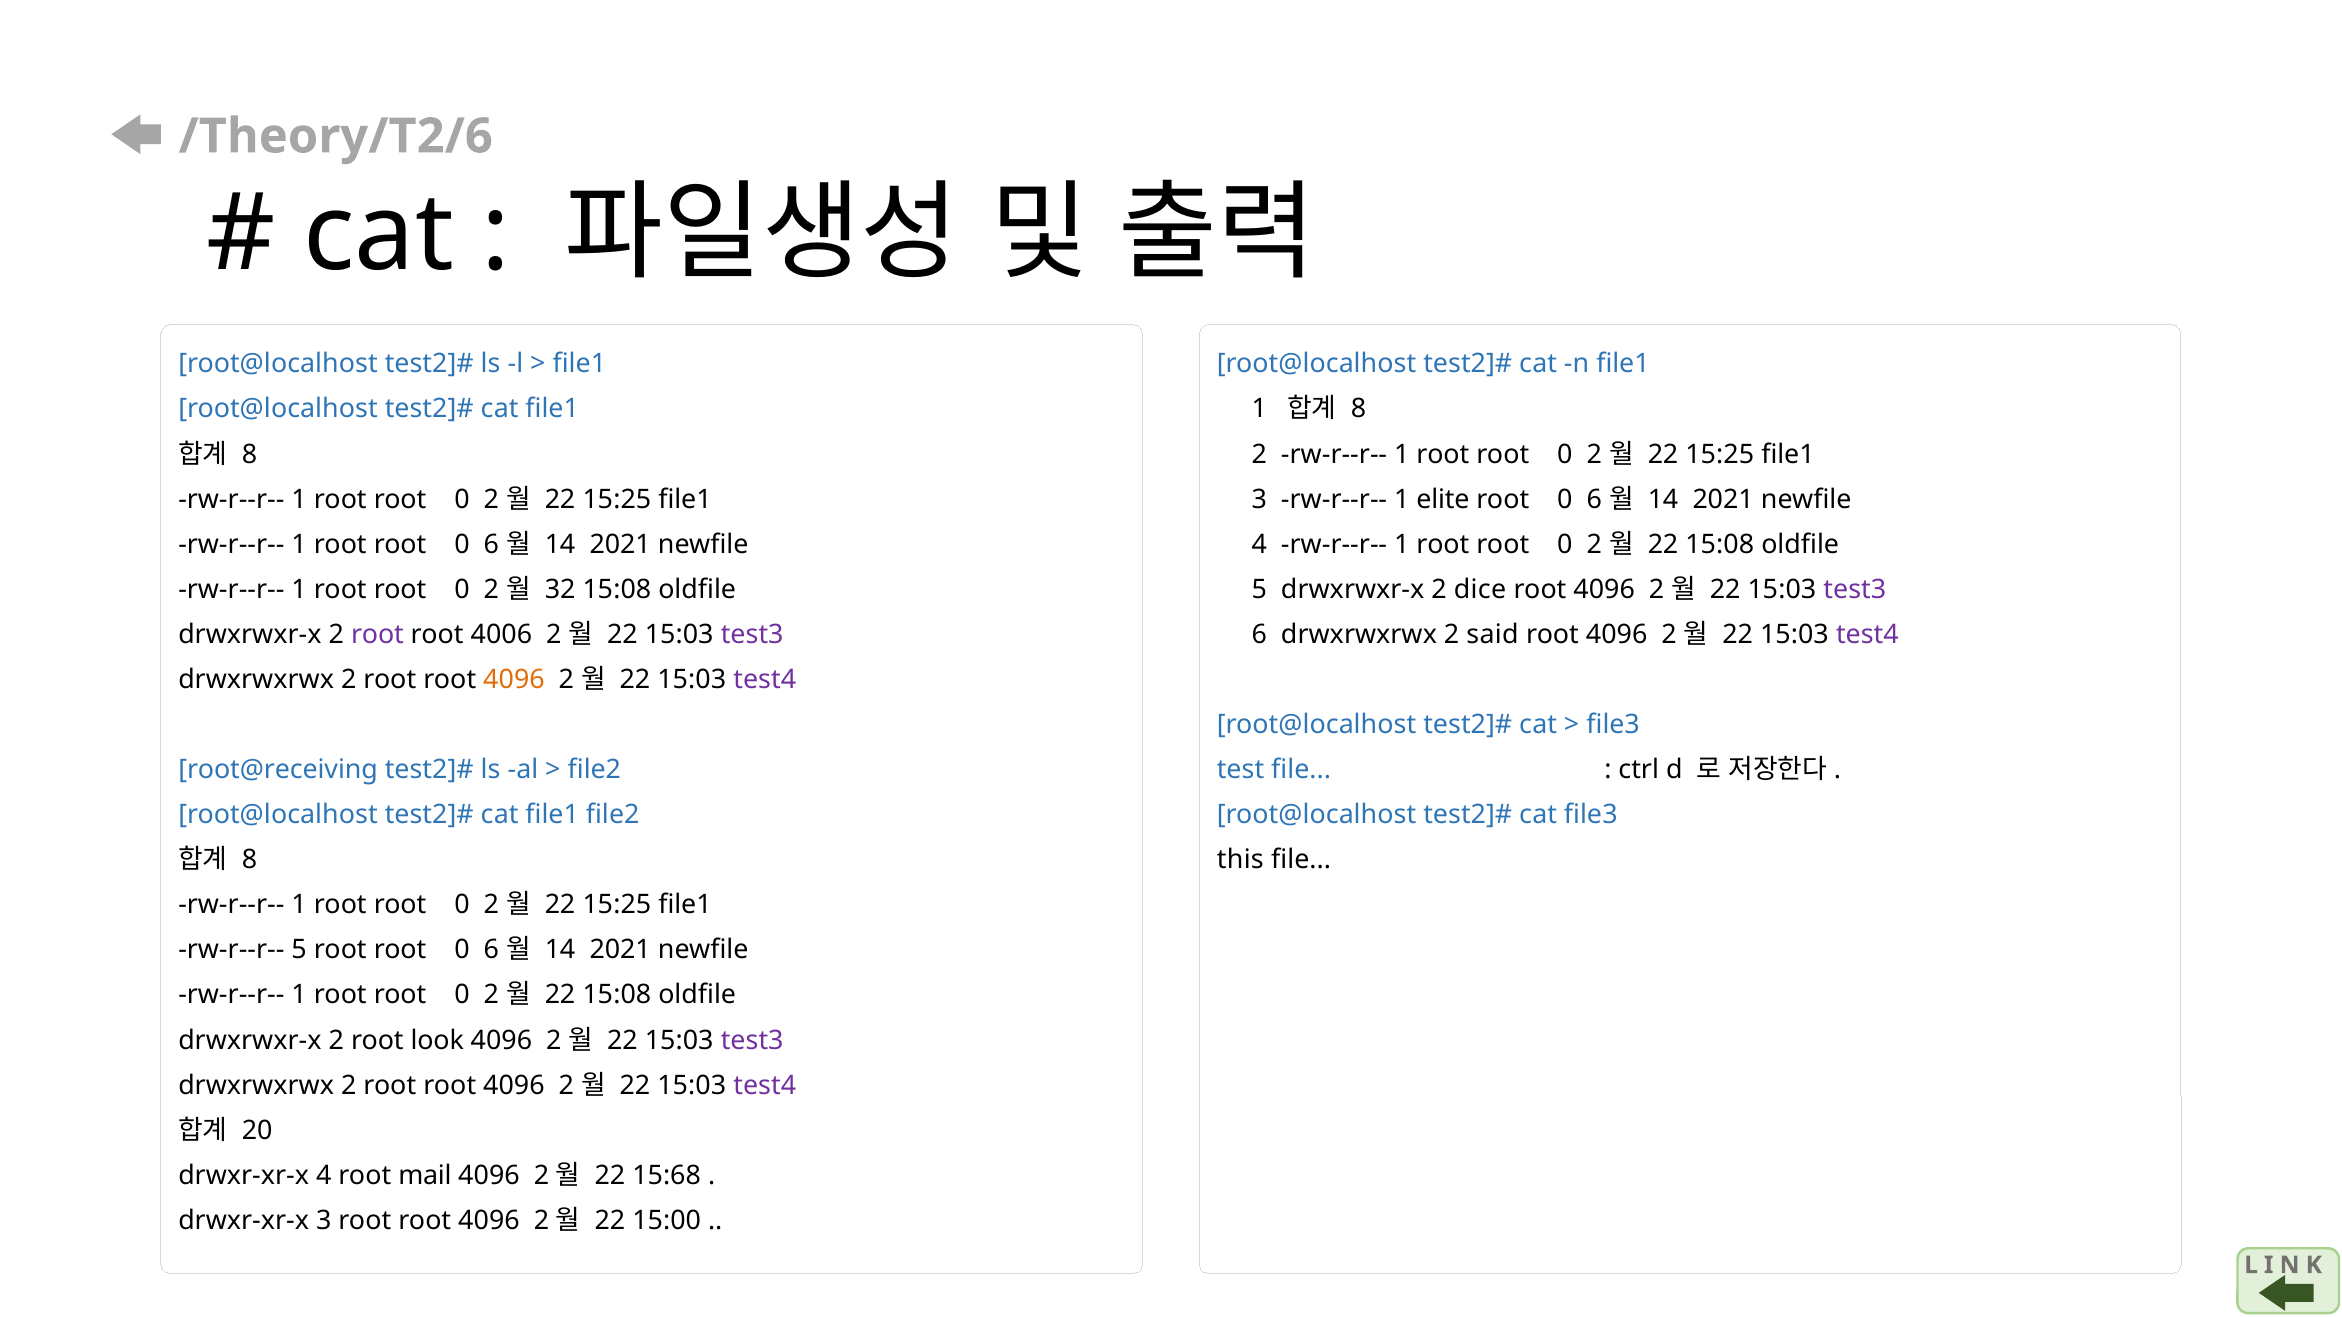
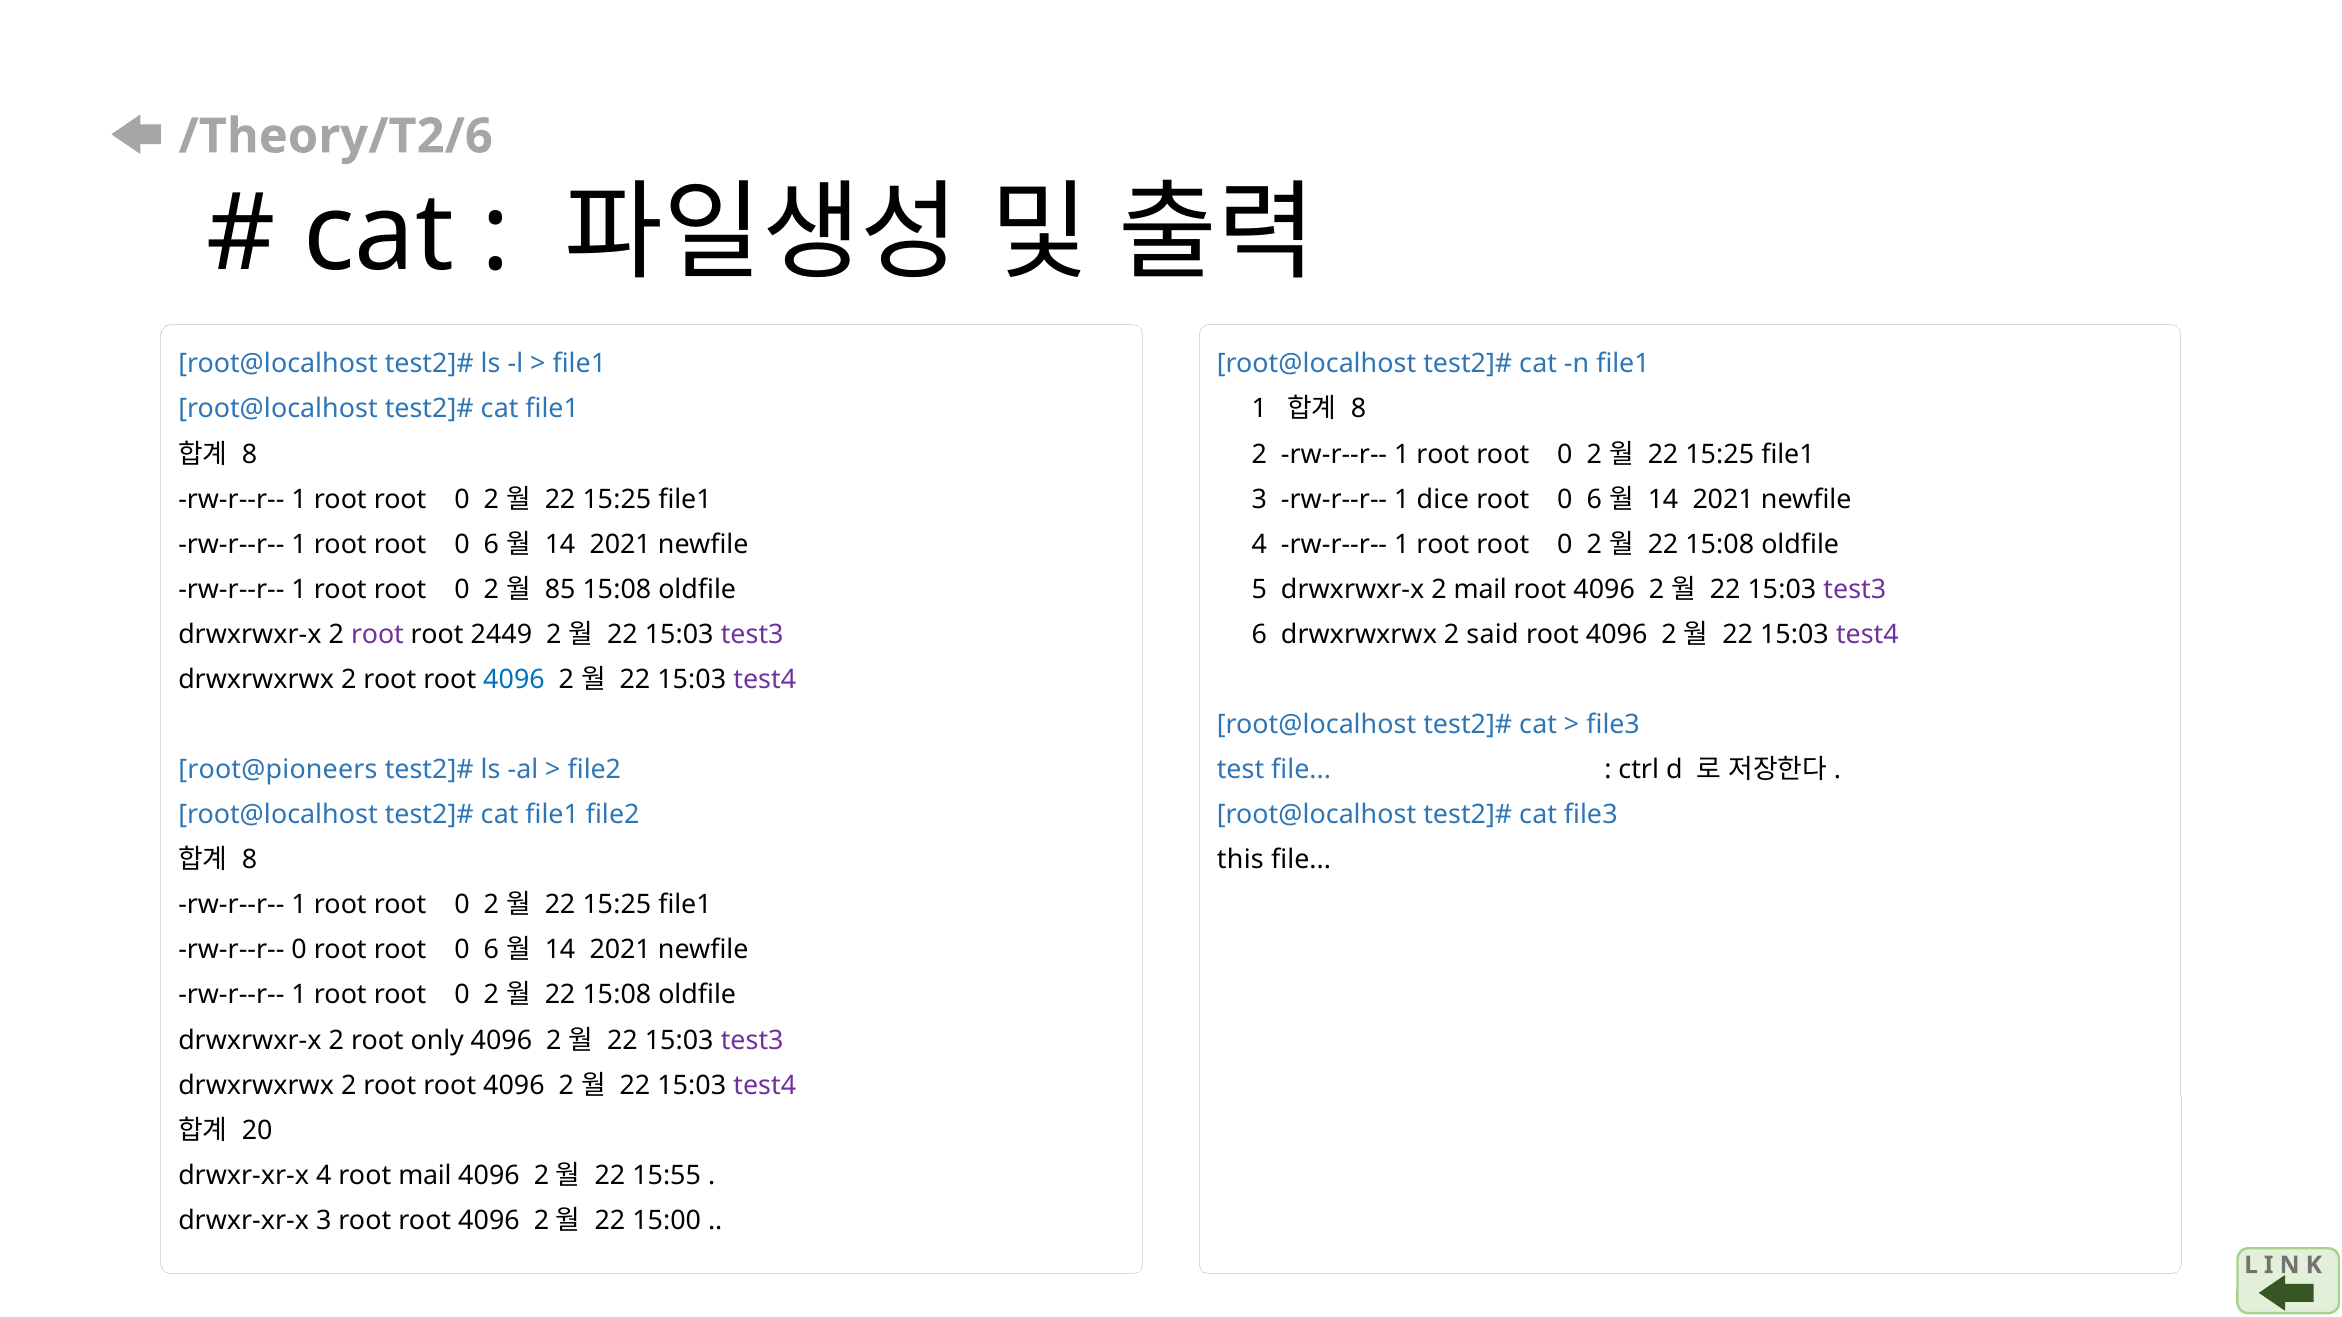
elite: elite -> dice (1443, 499)
32: 32 -> 85 (560, 590)
2 dice: dice -> mail (1480, 590)
4006: 4006 -> 2449 (501, 635)
4096 colour: orange -> blue (514, 680)
root@receiving: root@receiving -> root@pioneers (278, 770)
rw-r--r-- 5: 5 -> 0 (299, 950)
look: look -> only (437, 1040)
15:68: 15:68 -> 15:55 (667, 1176)
